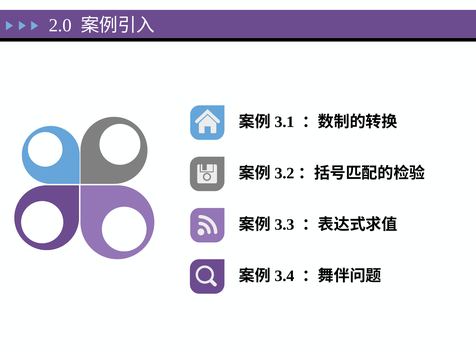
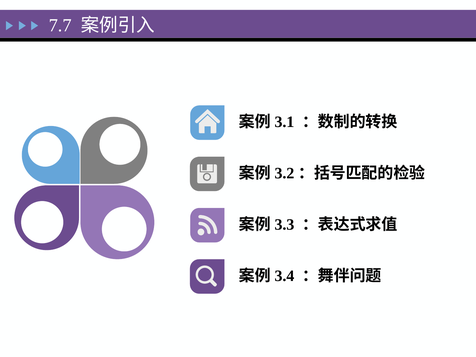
2.0: 2.0 -> 7.7 (60, 25)
